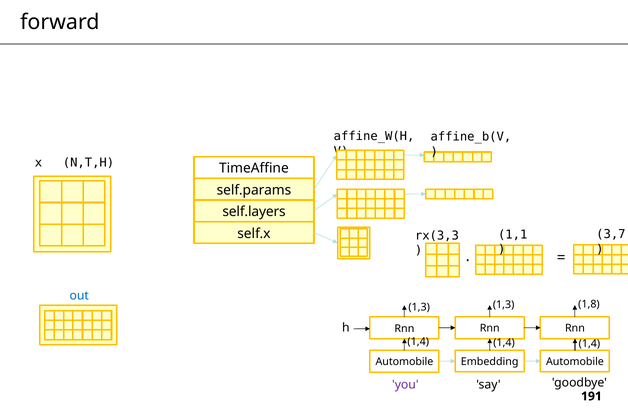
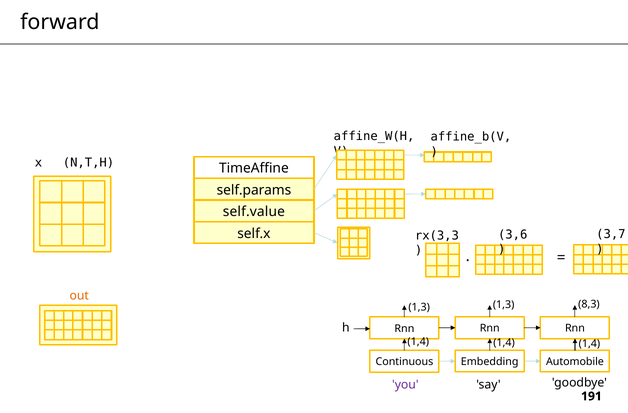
self.layers: self.layers -> self.value (254, 212)
1,1: 1,1 -> 3,6 (513, 234)
out colour: blue -> orange (79, 295)
1,8: 1,8 -> 8,3 (589, 304)
Automobile: Automobile -> Continuous (404, 361)
